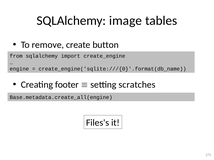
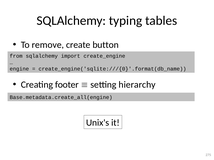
image: image -> typing (126, 21)
scratches: scratches -> hierarchy (137, 85)
Files's: Files's -> Unix's (98, 123)
